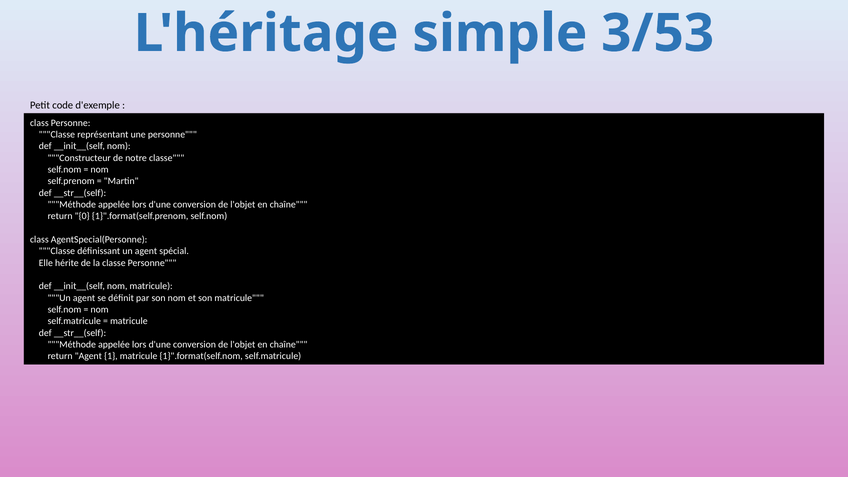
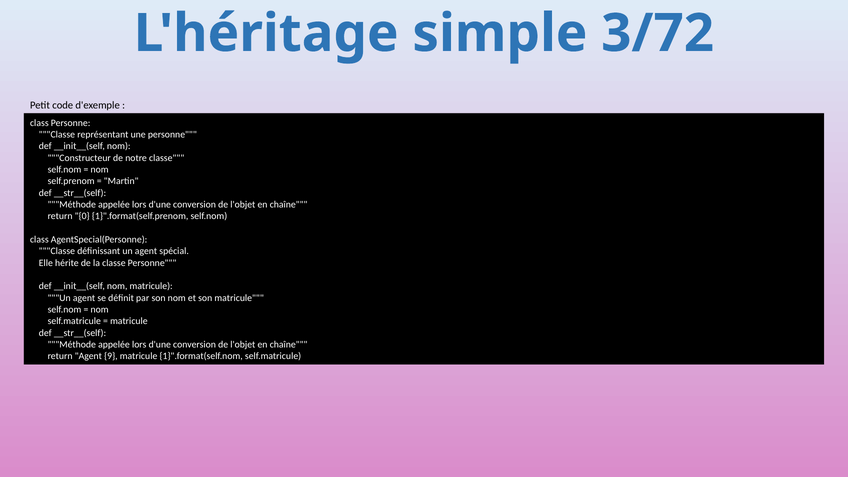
3/53: 3/53 -> 3/72 (658, 33)
1: 1 -> 9 (111, 356)
